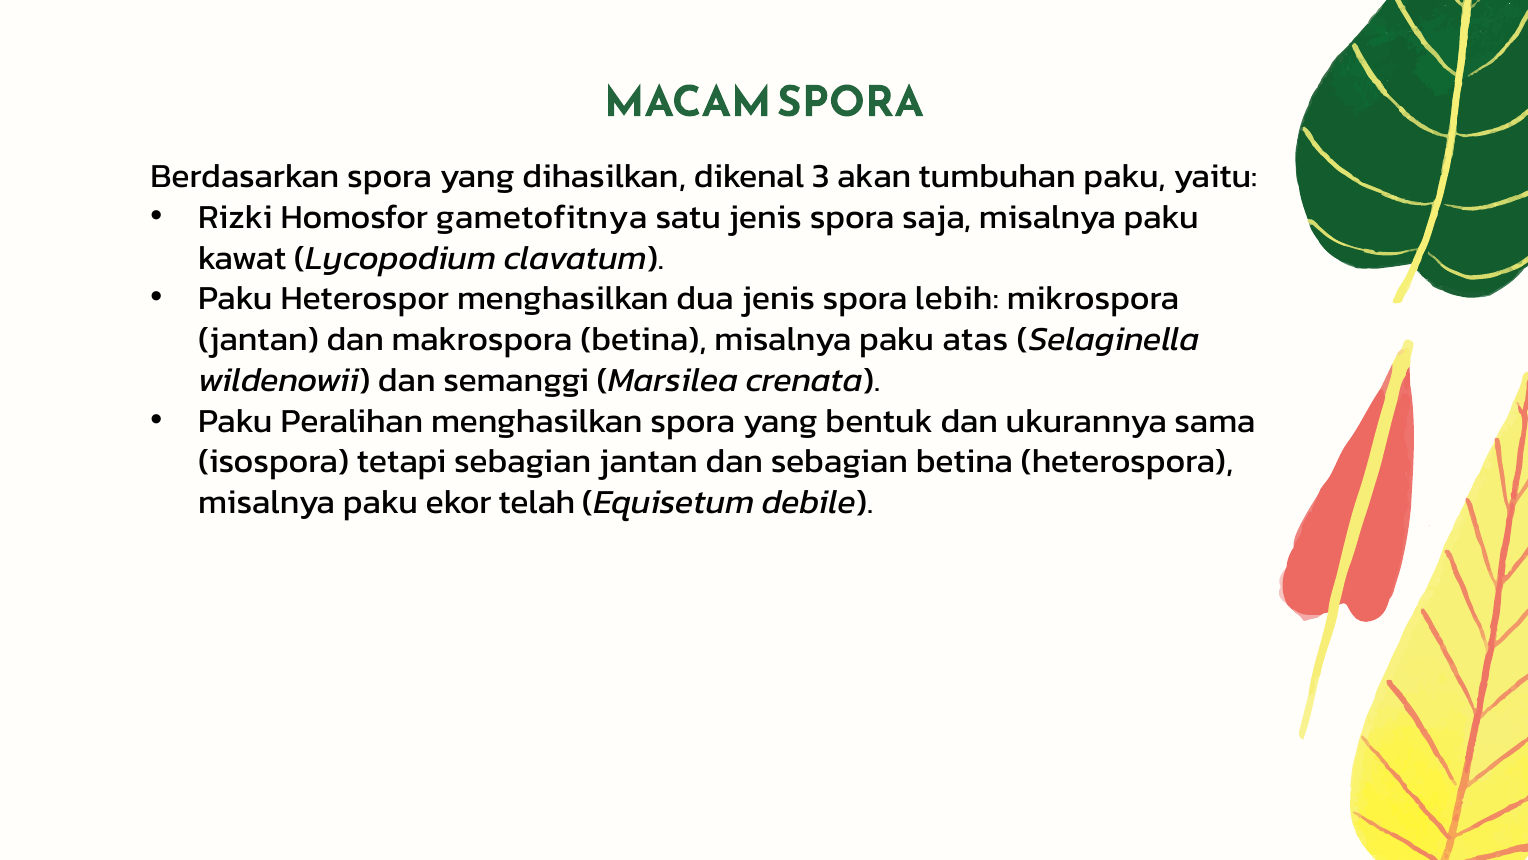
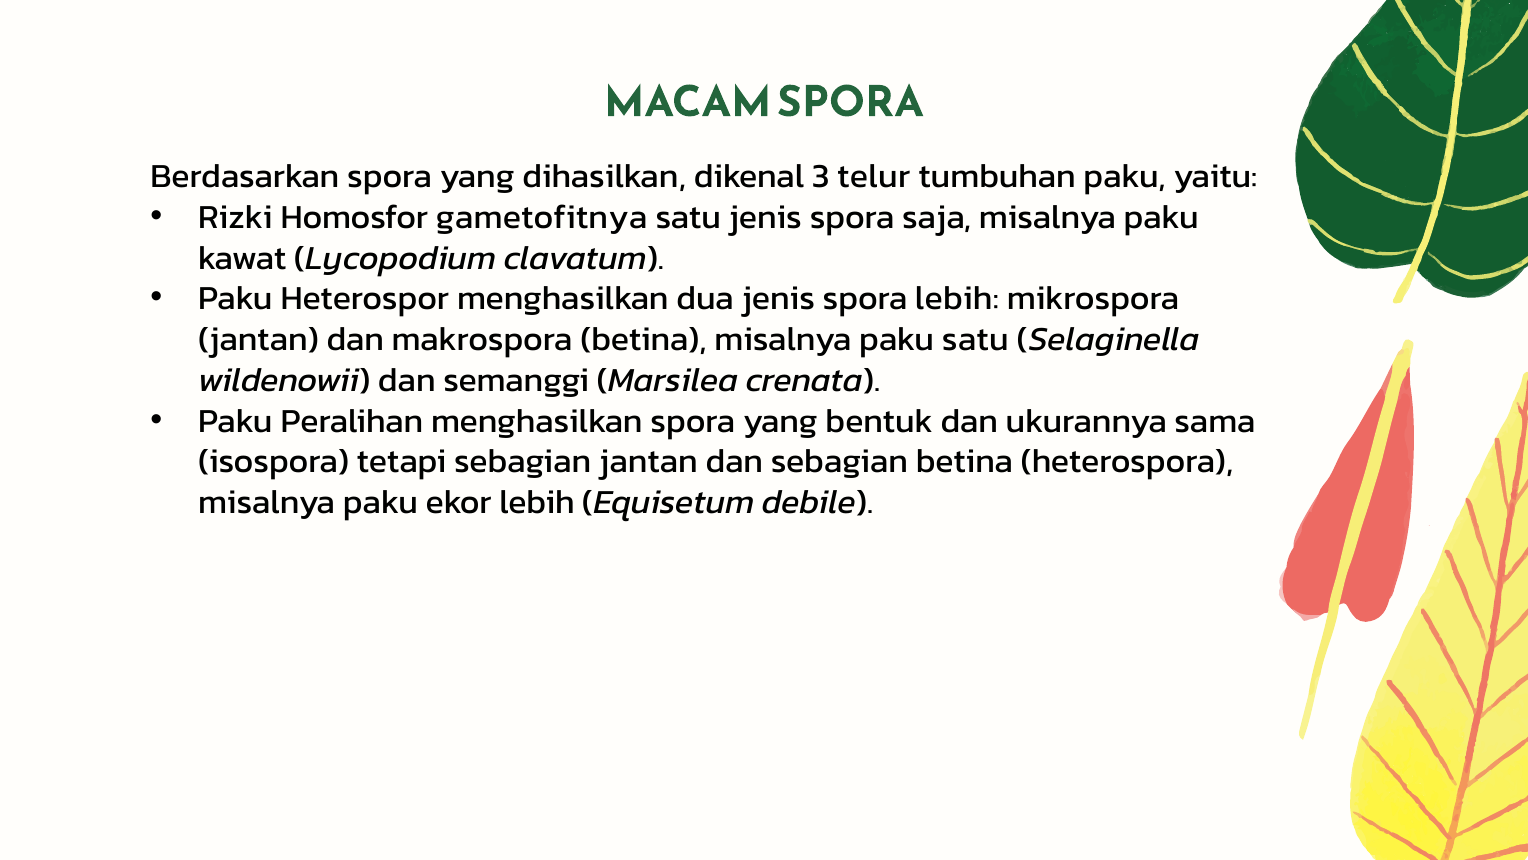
akan: akan -> telur (874, 176)
paku atas: atas -> satu (975, 339)
ekor telah: telah -> lebih (537, 502)
